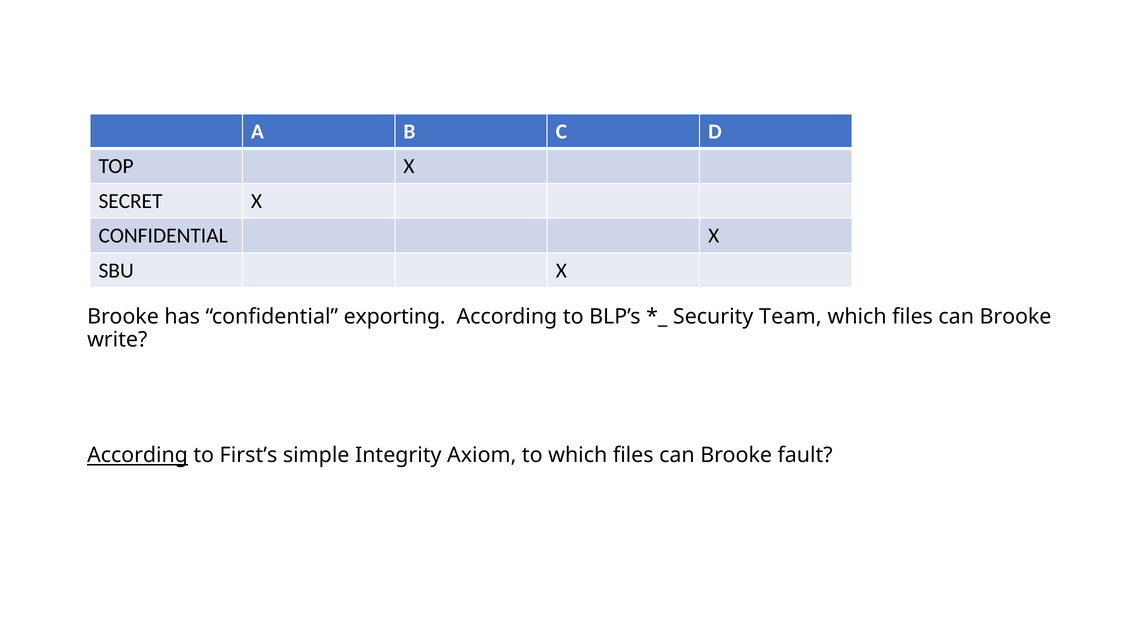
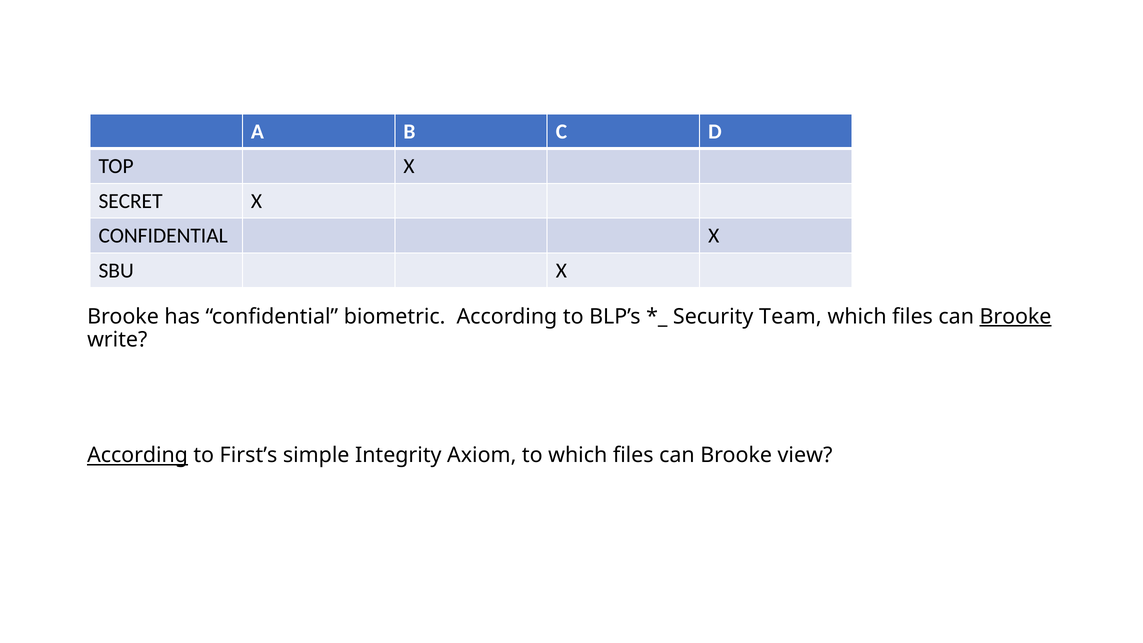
exporting: exporting -> biometric (395, 316)
Brooke underline: none -> present (1015, 316)
fault: fault -> view (805, 455)
